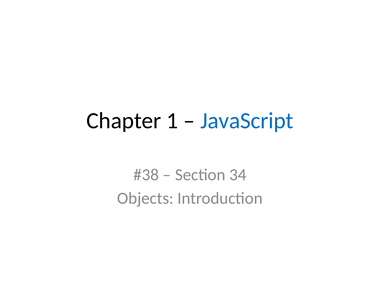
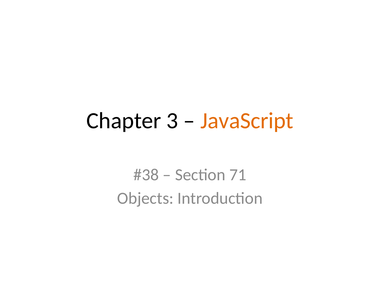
1: 1 -> 3 (172, 121)
JavaScript colour: blue -> orange (247, 121)
34: 34 -> 71 (238, 175)
